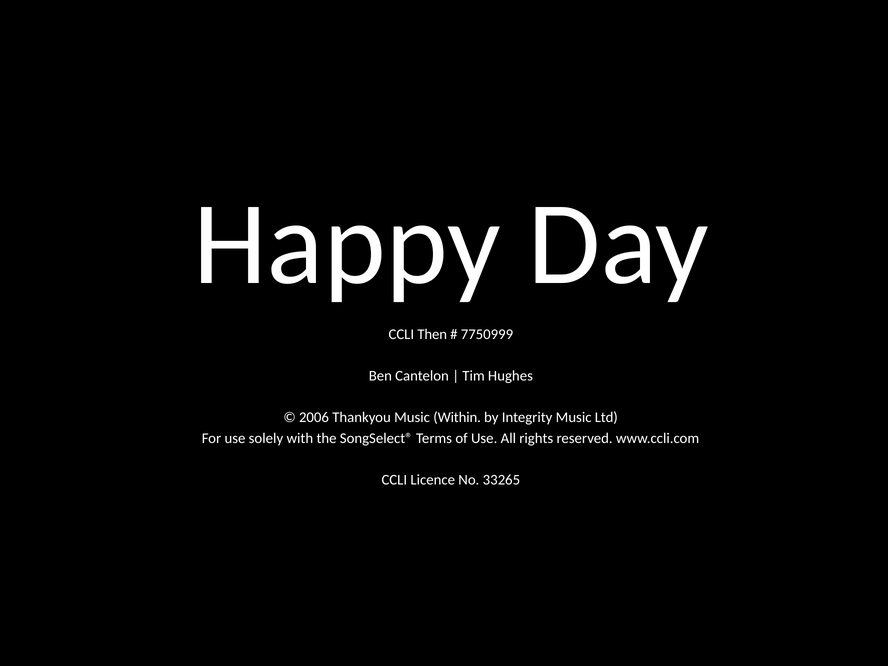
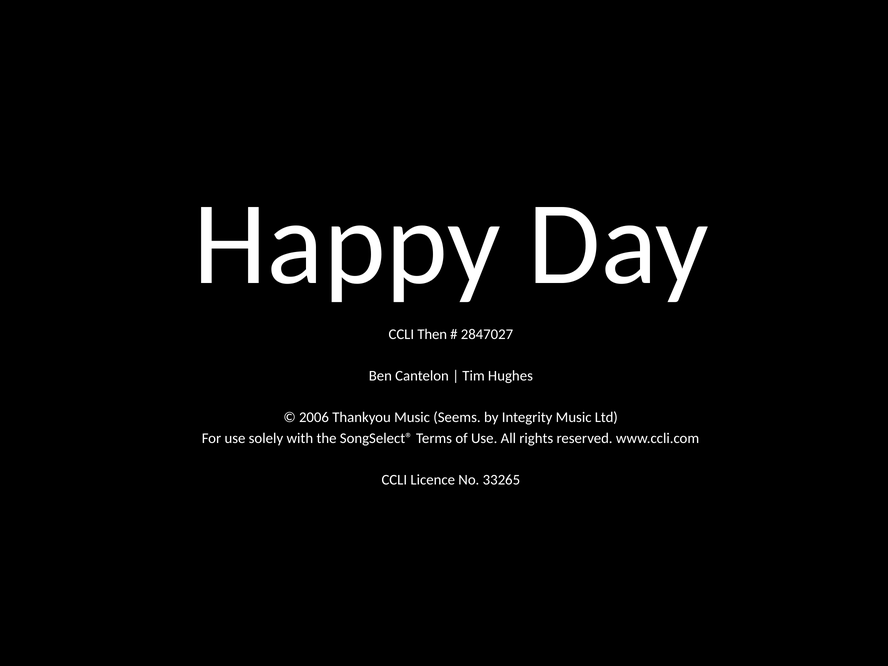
7750999: 7750999 -> 2847027 (487, 335)
Within: Within -> Seems (457, 418)
